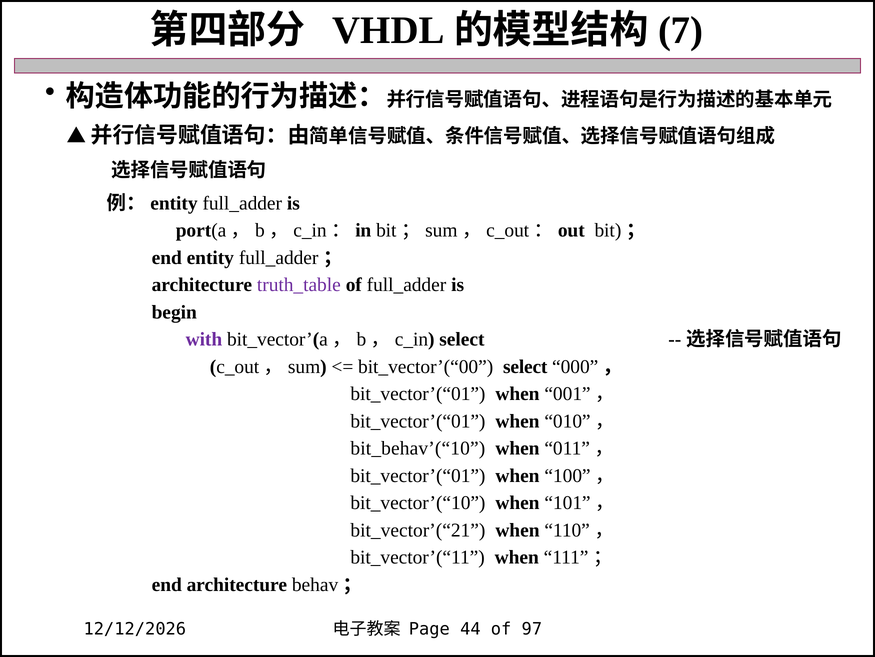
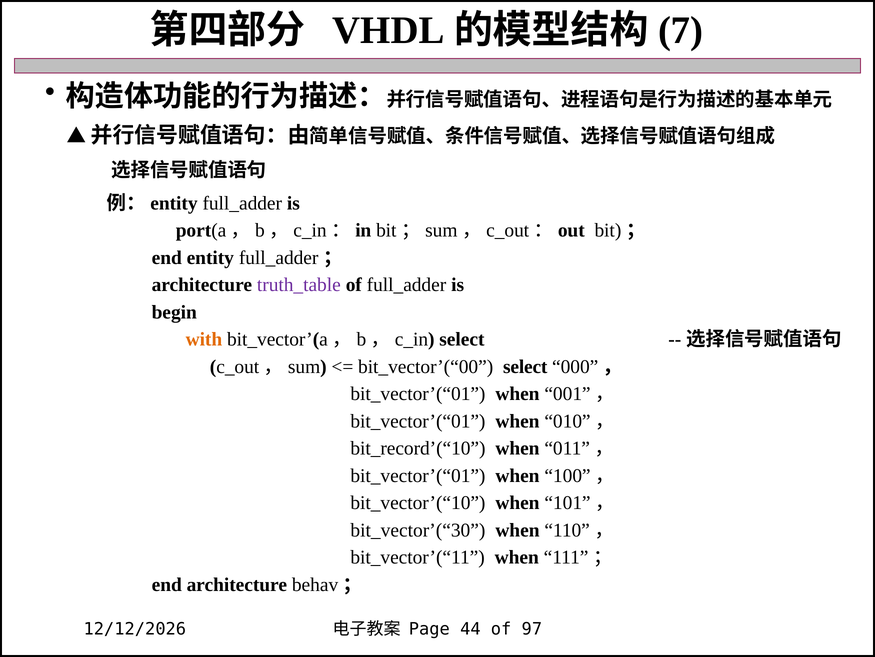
with colour: purple -> orange (204, 339)
bit_behav’(“10: bit_behav’(“10 -> bit_record’(“10 (418, 448)
bit_vector’(“21: bit_vector’(“21 -> bit_vector’(“30 (418, 530)
